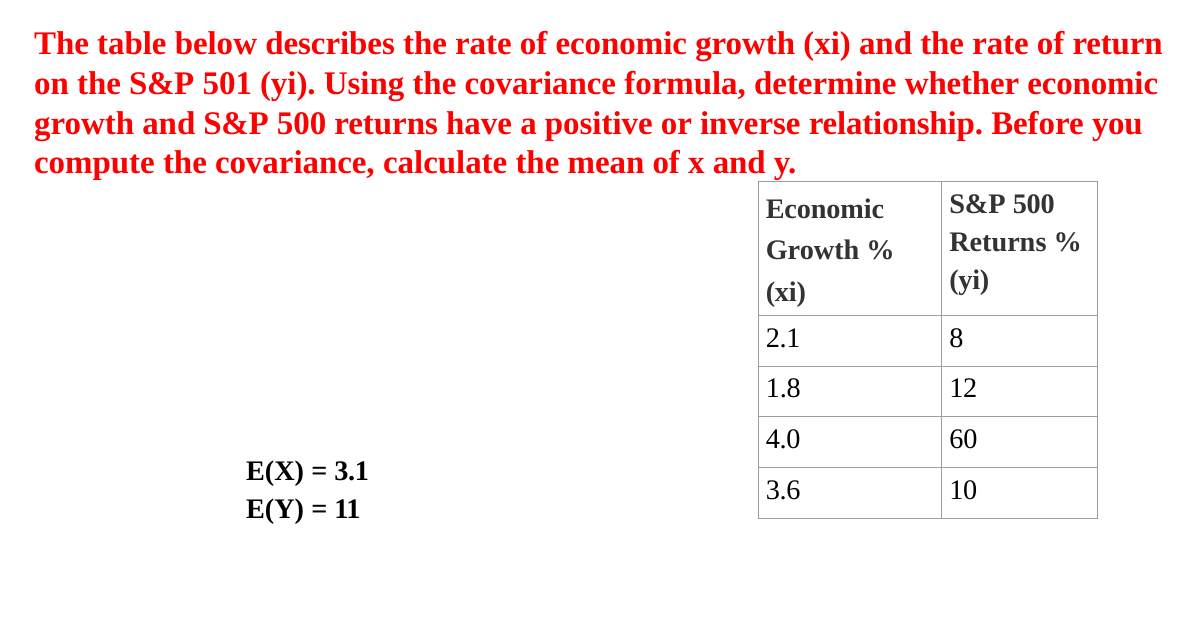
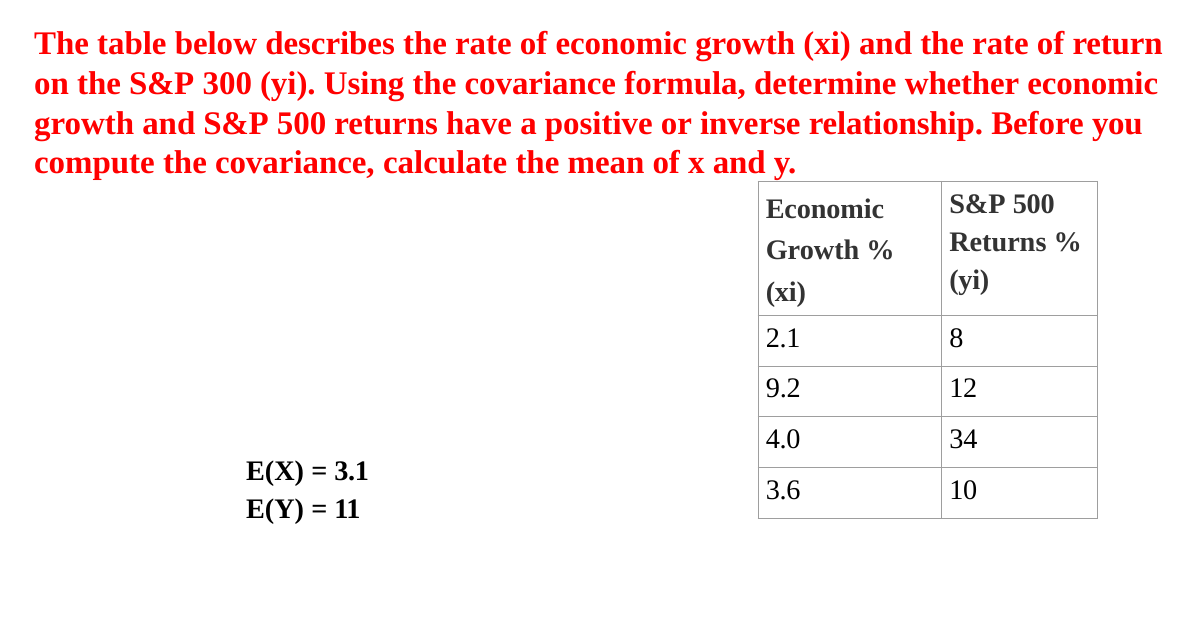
501: 501 -> 300 (227, 84)
1.8: 1.8 -> 9.2 (783, 389)
60: 60 -> 34 (963, 439)
